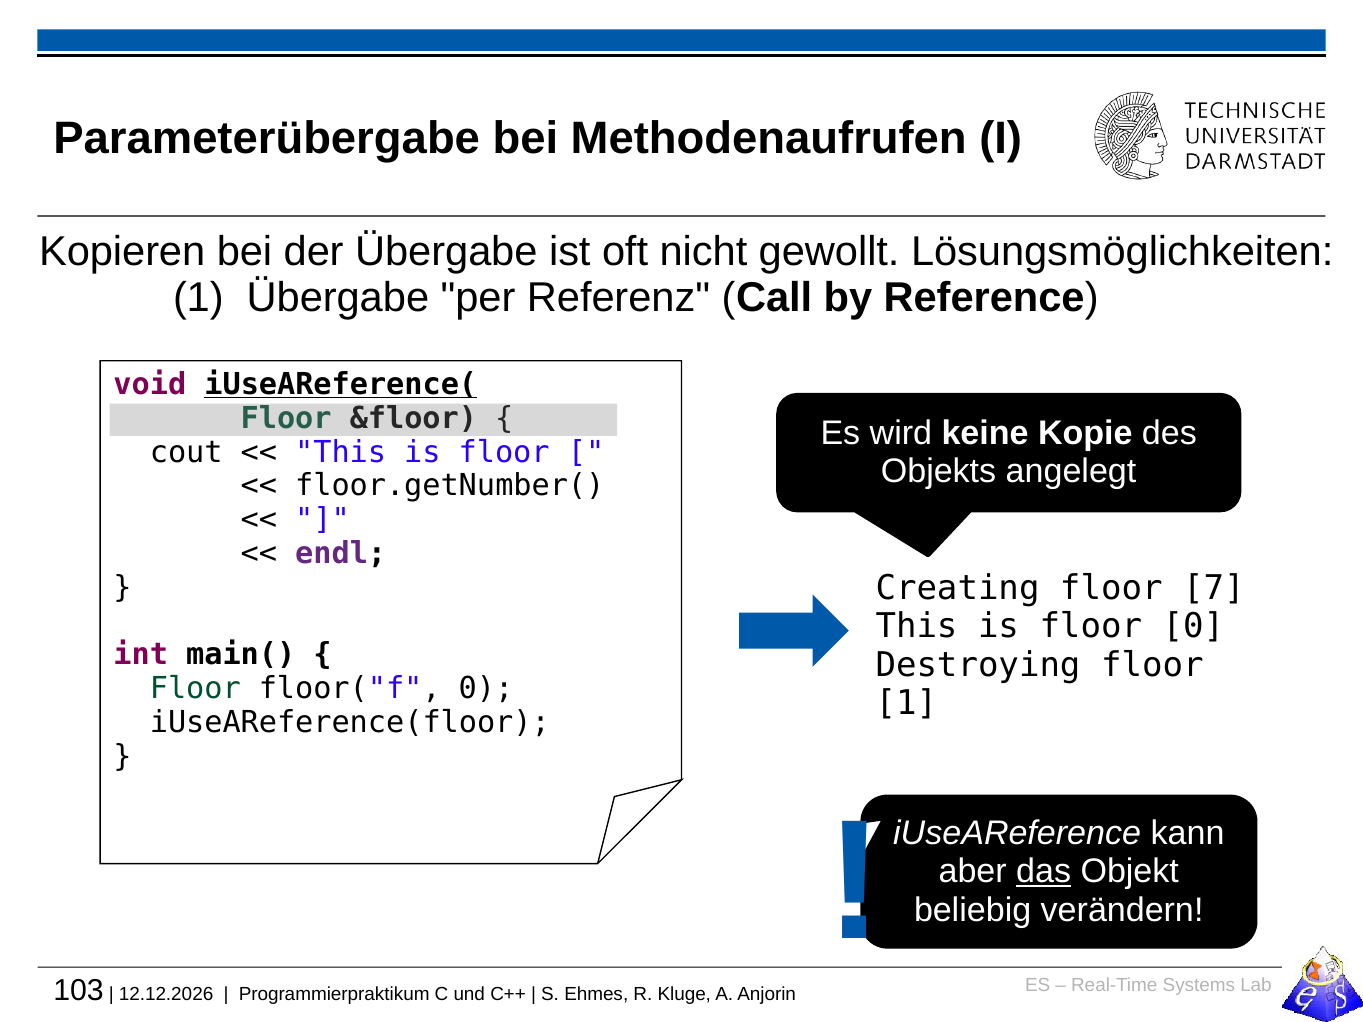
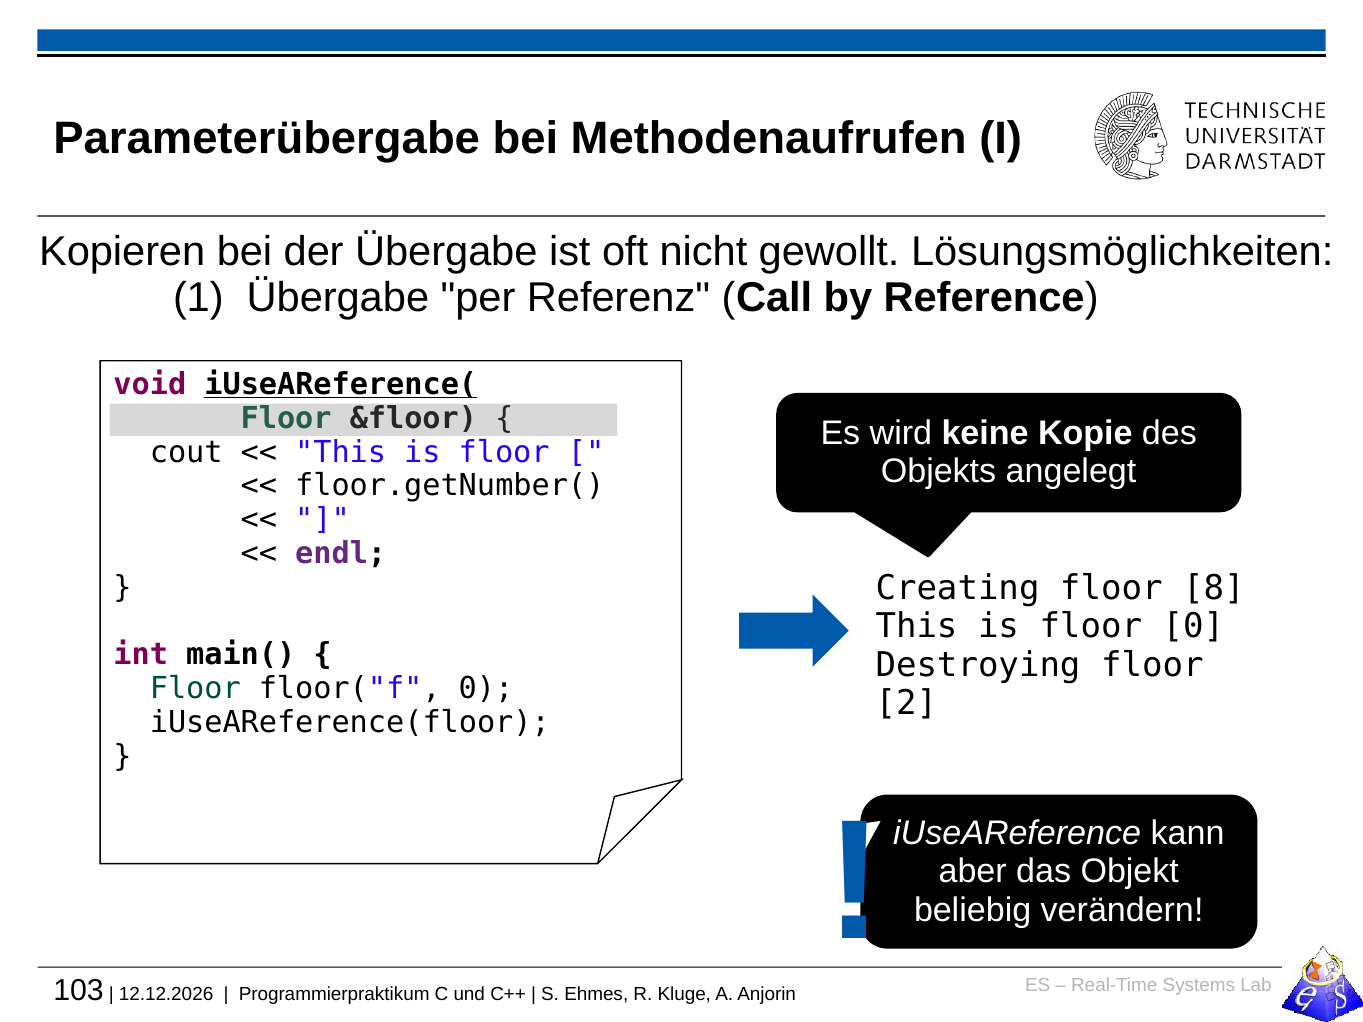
7: 7 -> 8 (1214, 589)
1: 1 -> 2 (906, 703)
das underline: present -> none (1044, 872)
